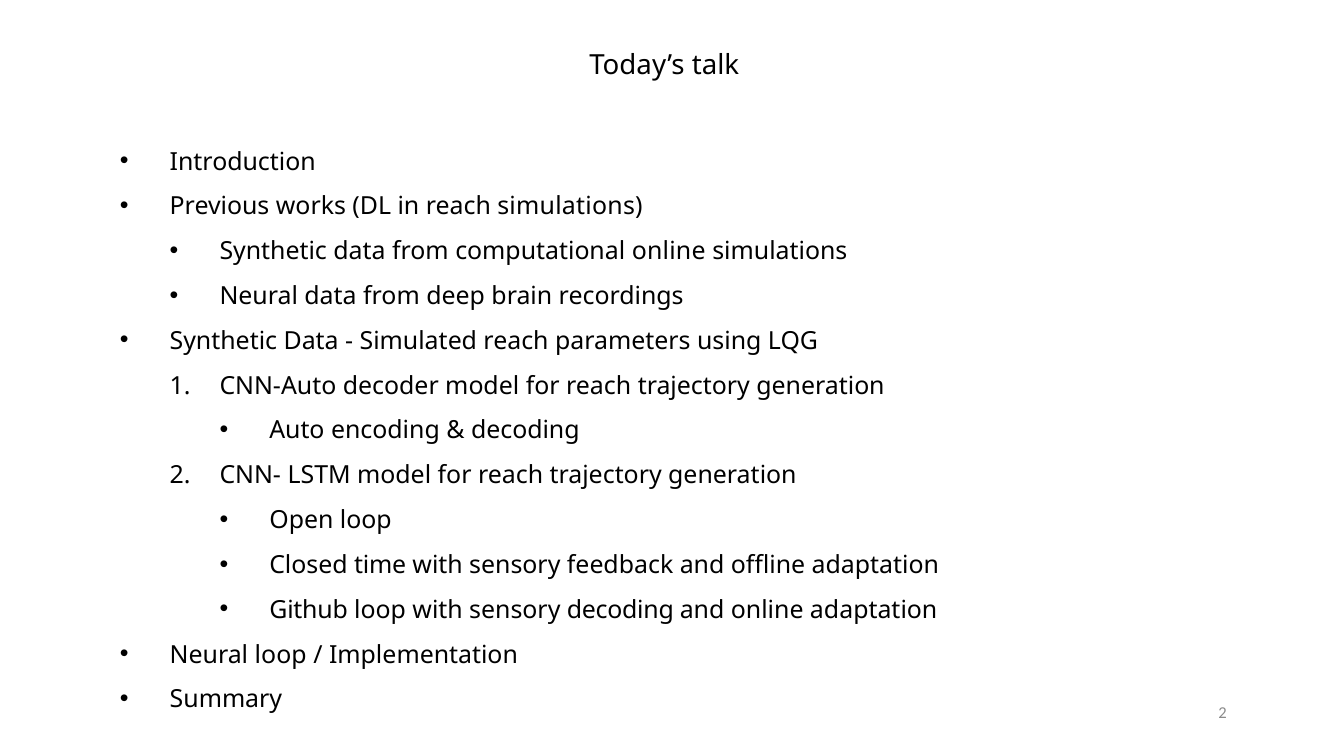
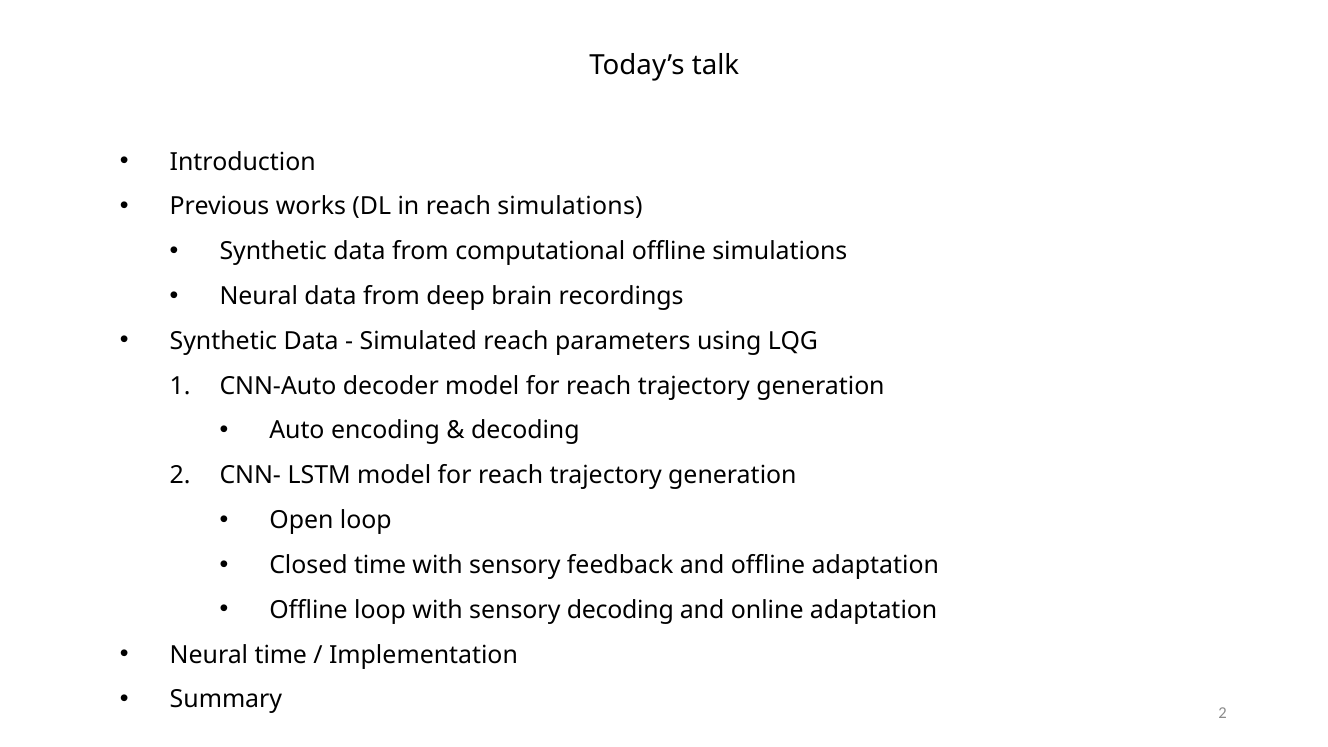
computational online: online -> offline (669, 251)
Github: Github -> Offline (309, 610)
Neural loop: loop -> time (281, 655)
